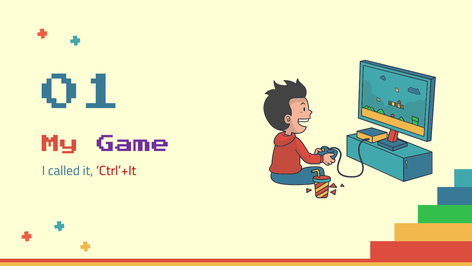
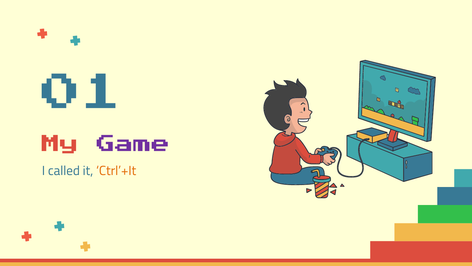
Ctrl’+It colour: red -> orange (116, 170)
